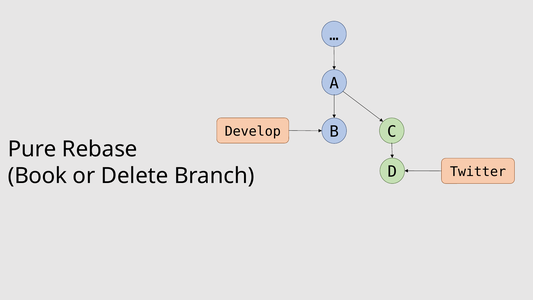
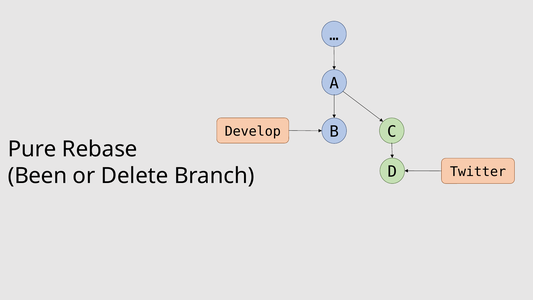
Book: Book -> Been (37, 176)
